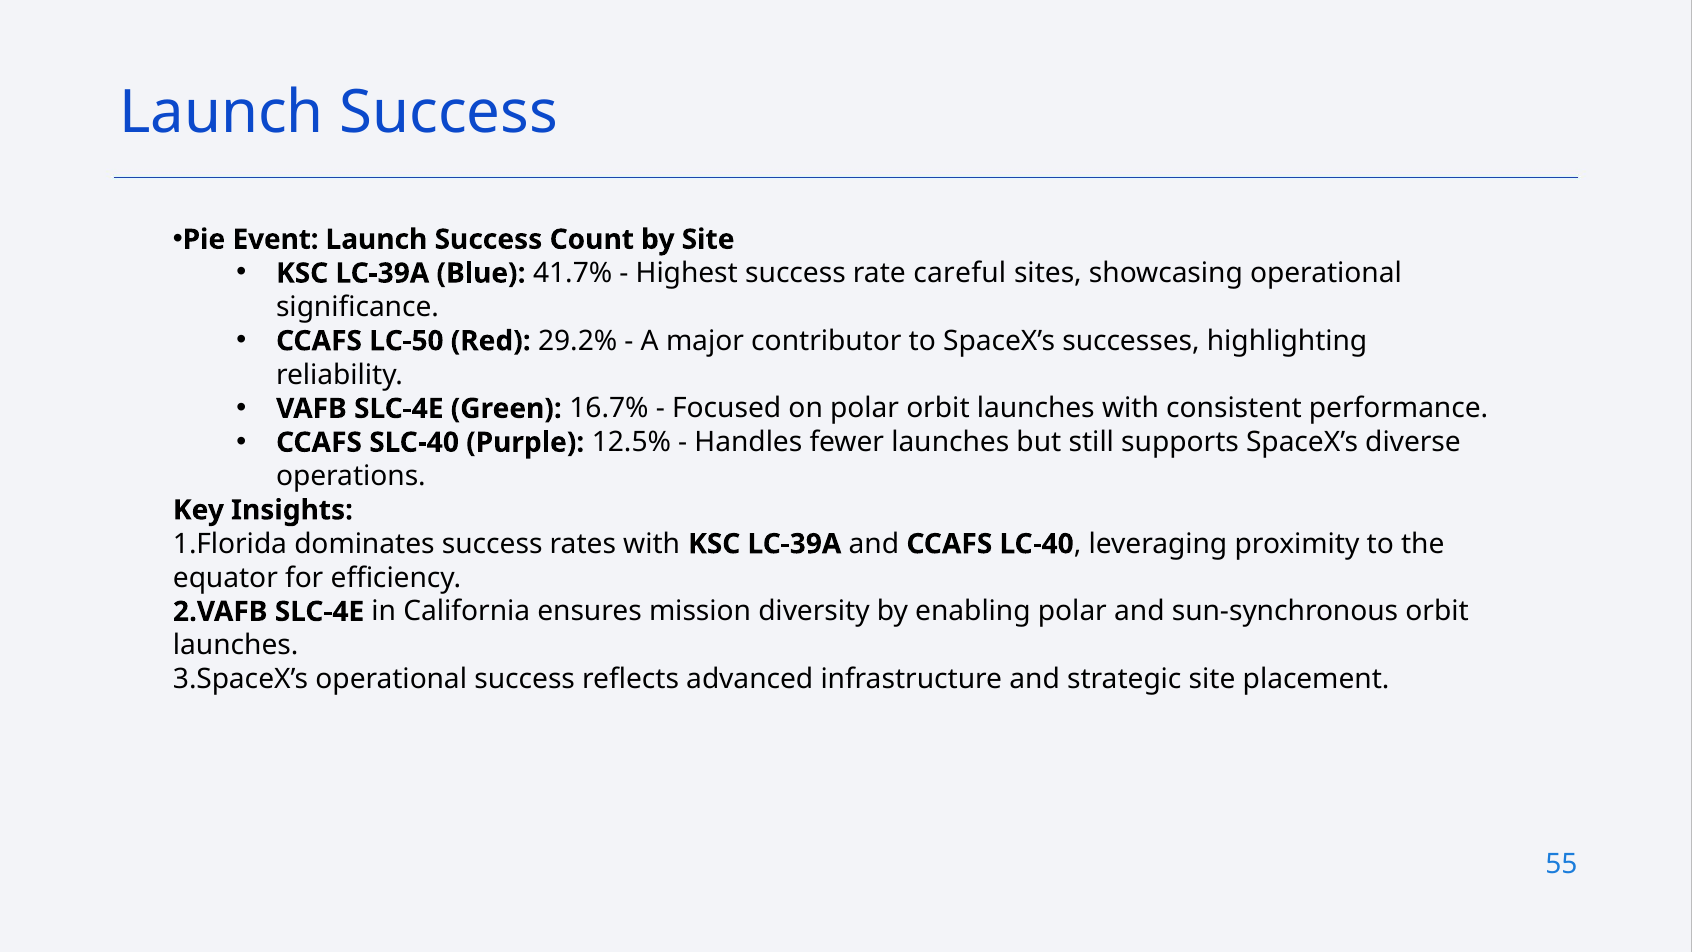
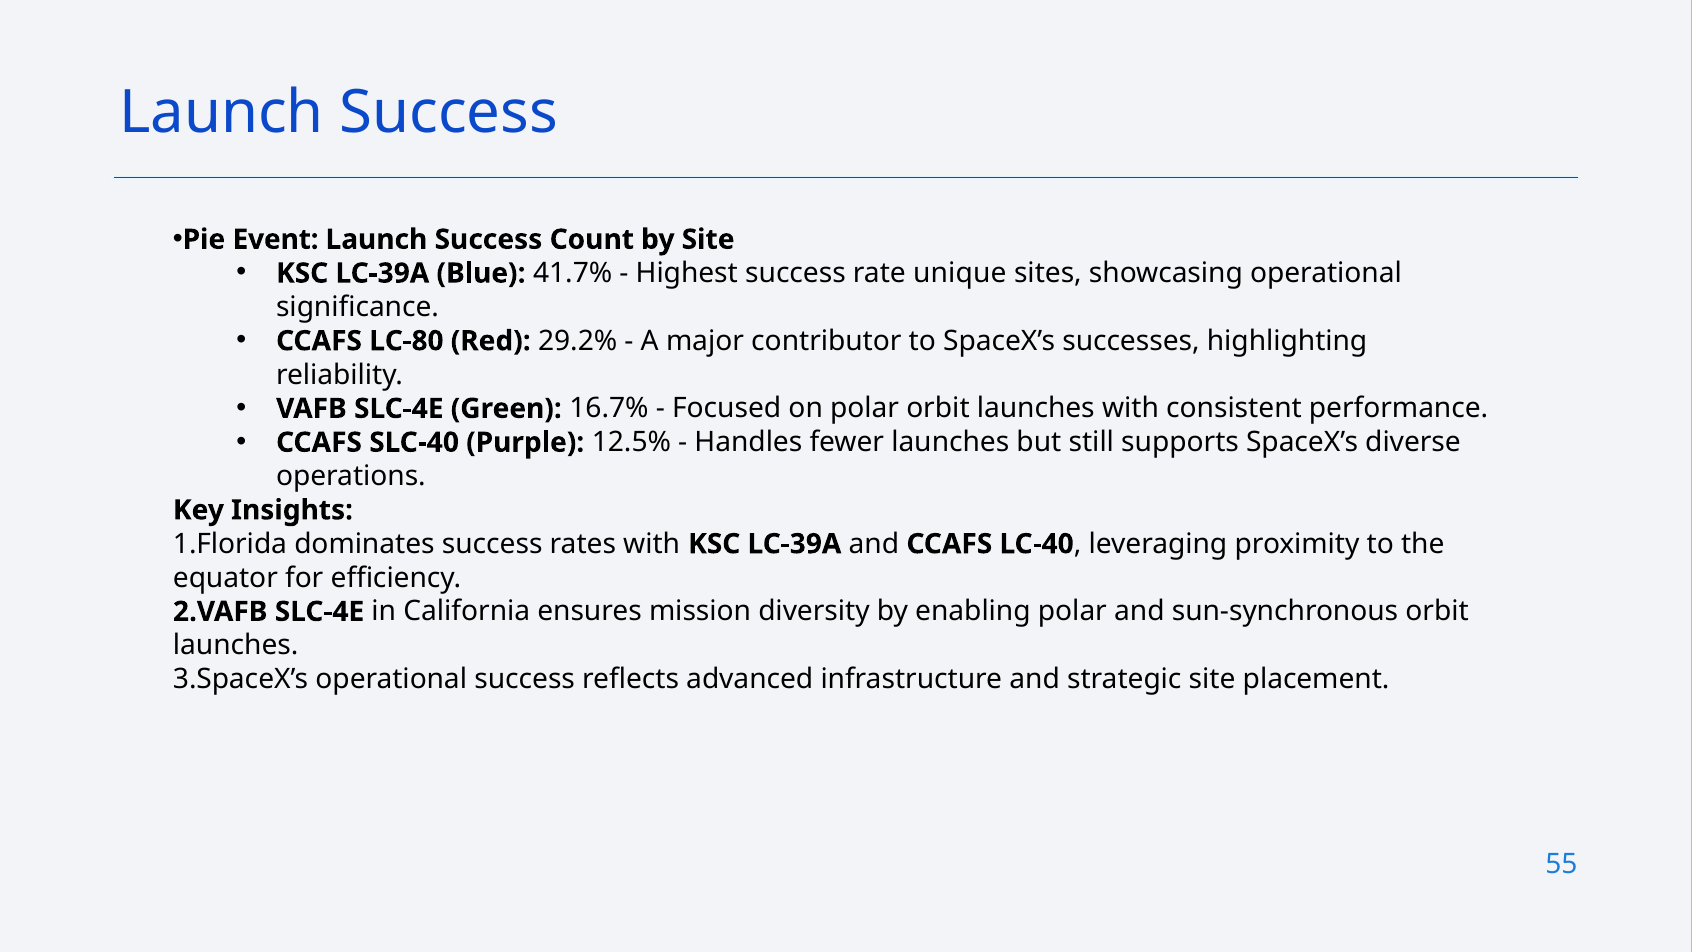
careful: careful -> unique (960, 273)
LC-50: LC-50 -> LC-80 (406, 341)
